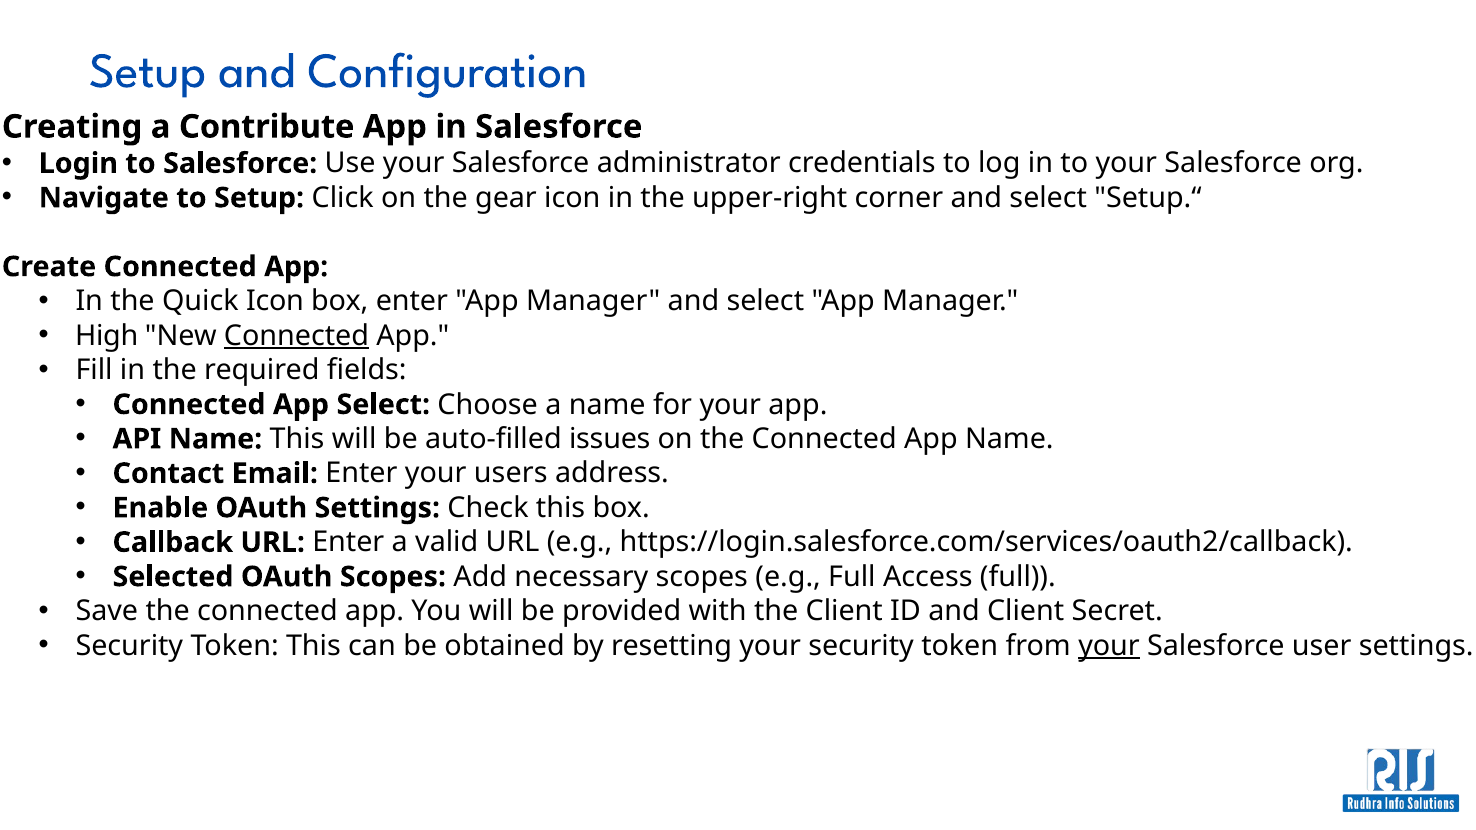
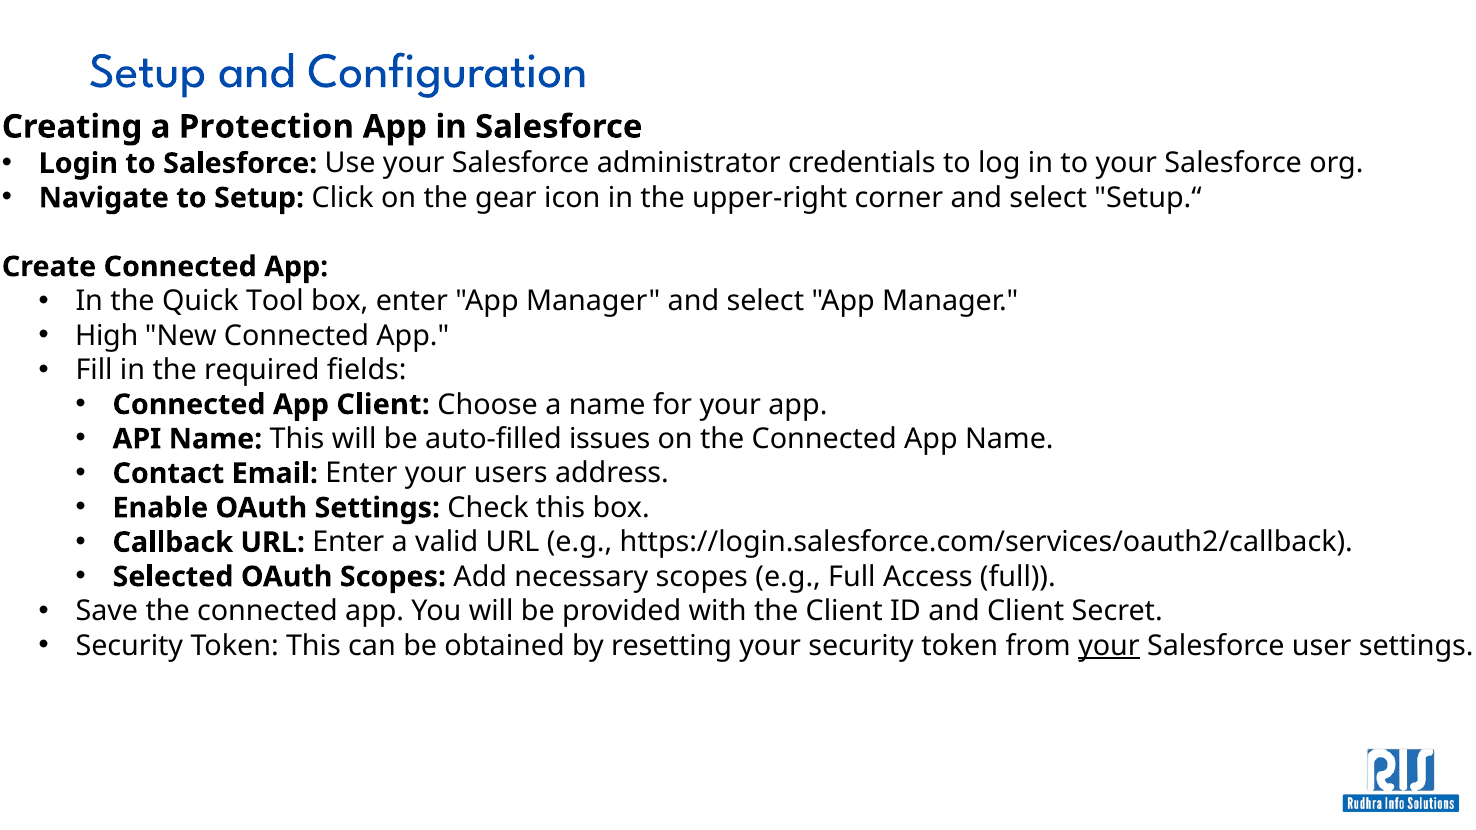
Contribute: Contribute -> Protection (266, 127)
Quick Icon: Icon -> Tool (275, 301)
Connected underline: present -> none (296, 336)
App Select: Select -> Client (383, 405)
